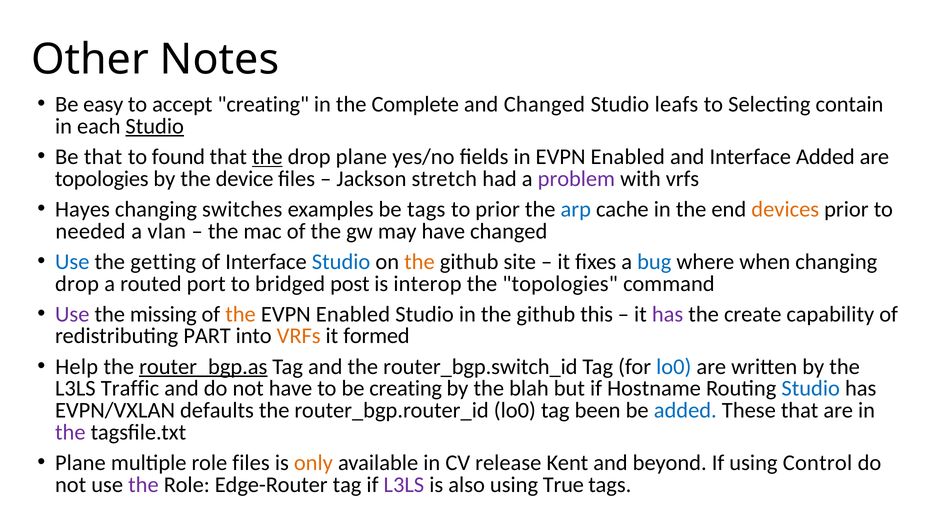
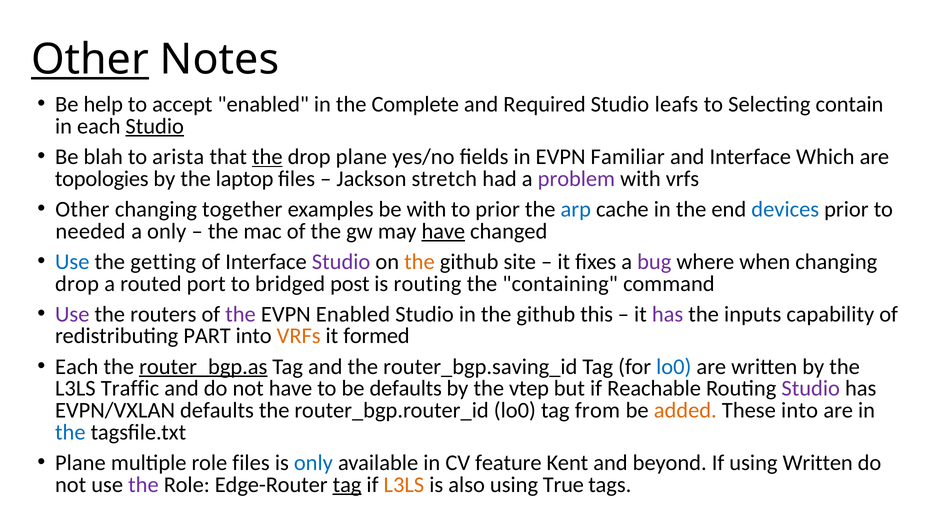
Other underline: none -> present (90, 60)
easy: easy -> help (103, 104)
accept creating: creating -> enabled (263, 104)
and Changed: Changed -> Required (545, 104)
Be that: that -> blah (103, 157)
found: found -> arista (178, 157)
in EVPN Enabled: Enabled -> Familiar (628, 157)
Interface Added: Added -> Which (825, 157)
device: device -> laptop (245, 179)
Hayes: Hayes -> Other (82, 209)
switches: switches -> together (242, 209)
be tags: tags -> with (426, 209)
devices colour: orange -> blue (785, 209)
a vlan: vlan -> only (167, 231)
have underline: none -> present (443, 231)
Studio colour: blue -> purple (341, 262)
bug colour: blue -> purple (654, 262)
is interop: interop -> routing (427, 284)
the topologies: topologies -> containing (560, 284)
missing: missing -> routers (163, 314)
the colour: orange -> purple (241, 314)
create: create -> inputs (753, 314)
Help: Help -> Each (77, 367)
router_bgp.switch_id: router_bgp.switch_id -> router_bgp.saving_id (480, 367)
be creating: creating -> defaults (406, 389)
blah: blah -> vtep (529, 389)
Hostname: Hostname -> Reachable (654, 389)
Studio colour: blue -> purple (811, 389)
been: been -> from (597, 411)
added colour: blue -> orange (685, 411)
These that: that -> into (800, 411)
the colour: purple -> blue (70, 432)
only colour: orange -> blue (313, 463)
release: release -> feature (508, 463)
using Control: Control -> Written (818, 463)
tag underline: none -> present (347, 485)
L3LS colour: purple -> orange (404, 485)
